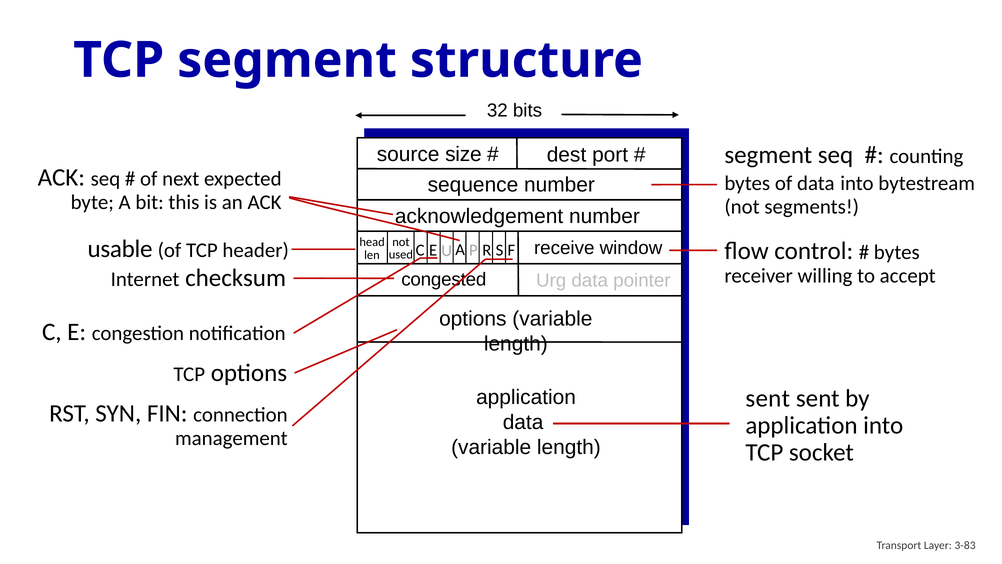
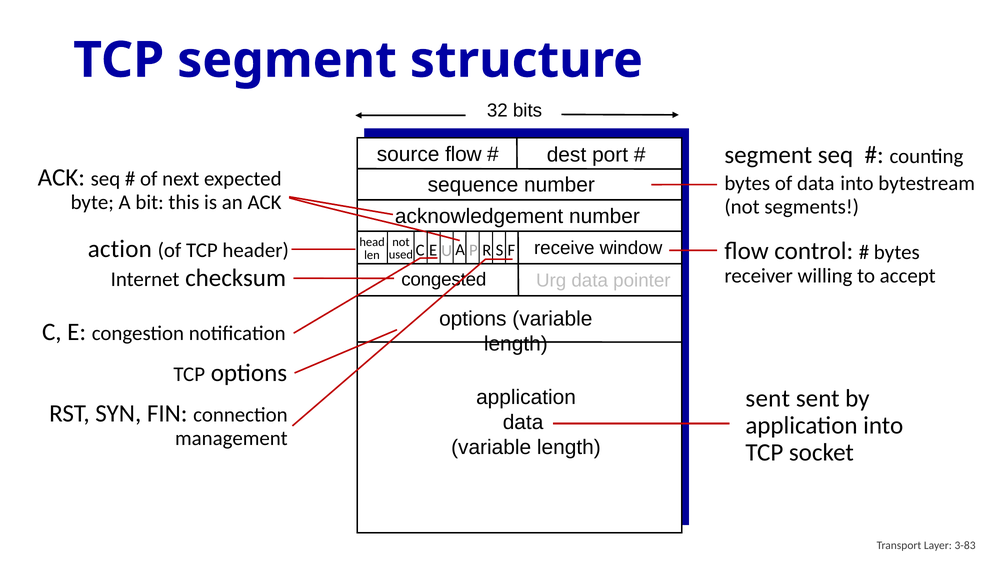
source size: size -> flow (463, 154)
usable: usable -> action (120, 249)
